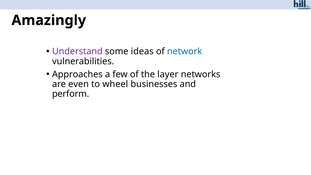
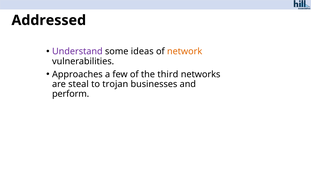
Amazingly: Amazingly -> Addressed (49, 20)
network colour: blue -> orange (185, 51)
layer: layer -> third (168, 74)
even: even -> steal (78, 84)
wheel: wheel -> trojan (115, 84)
